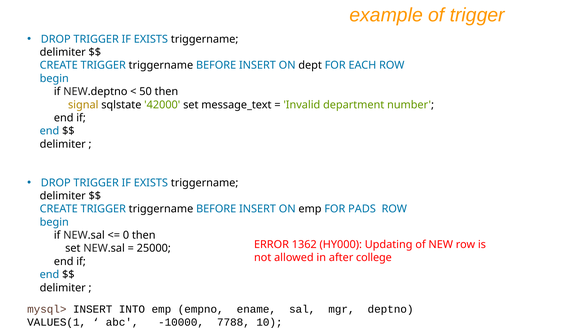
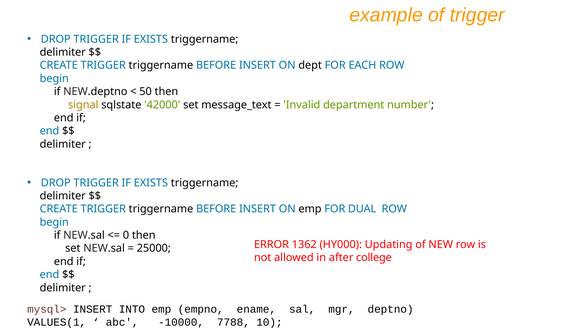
PADS: PADS -> DUAL (362, 209)
